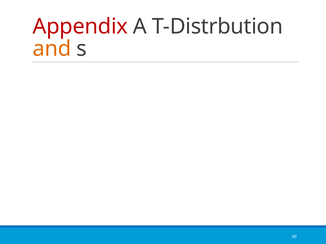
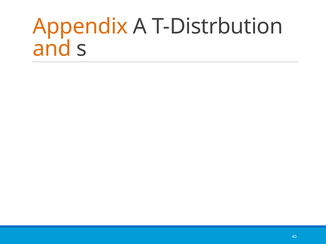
Appendix colour: red -> orange (80, 27)
